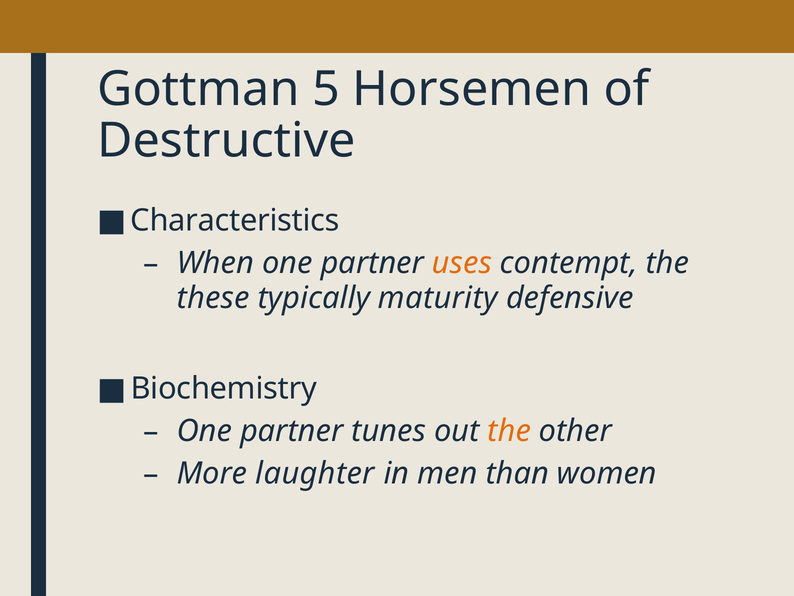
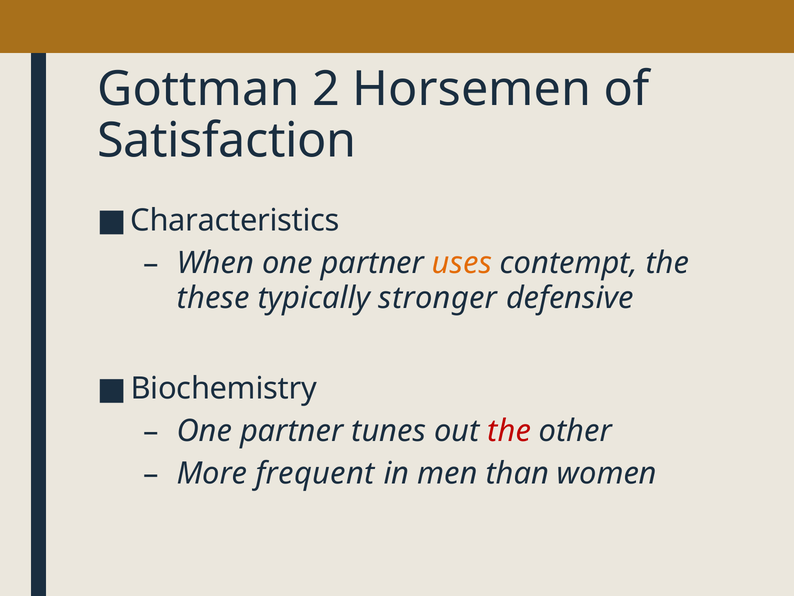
5: 5 -> 2 (326, 89)
Destructive: Destructive -> Satisfaction (227, 141)
maturity: maturity -> stronger (438, 298)
the colour: orange -> red (509, 431)
laughter: laughter -> frequent (315, 473)
